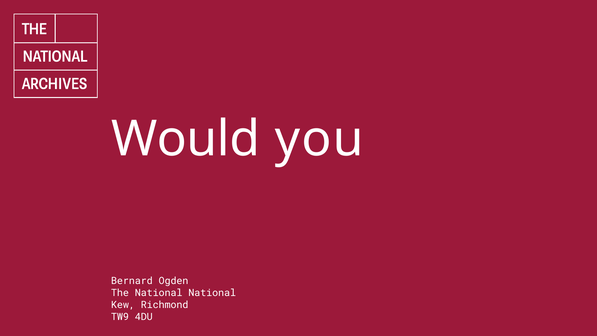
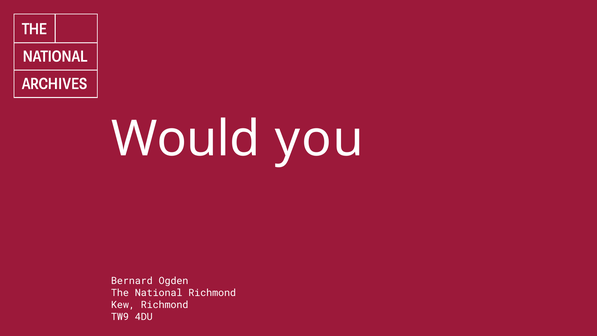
National National: National -> Richmond (212, 293)
